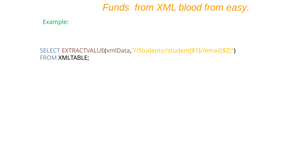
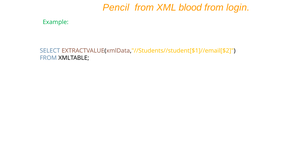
Funds: Funds -> Pencil (116, 7)
easy: easy -> login (238, 7)
